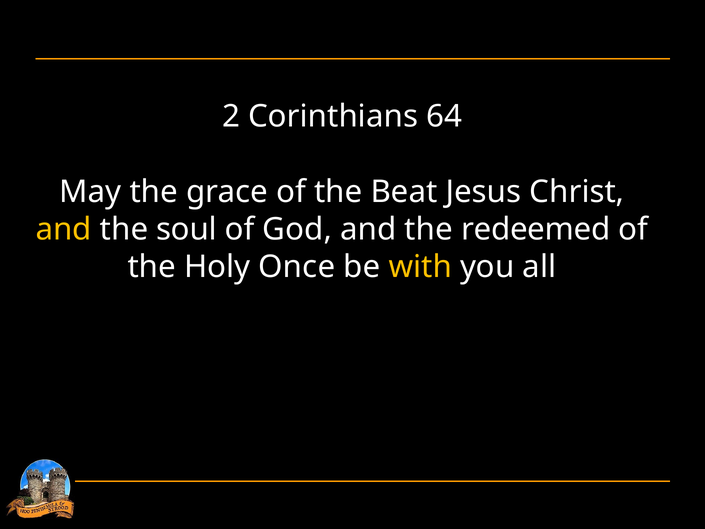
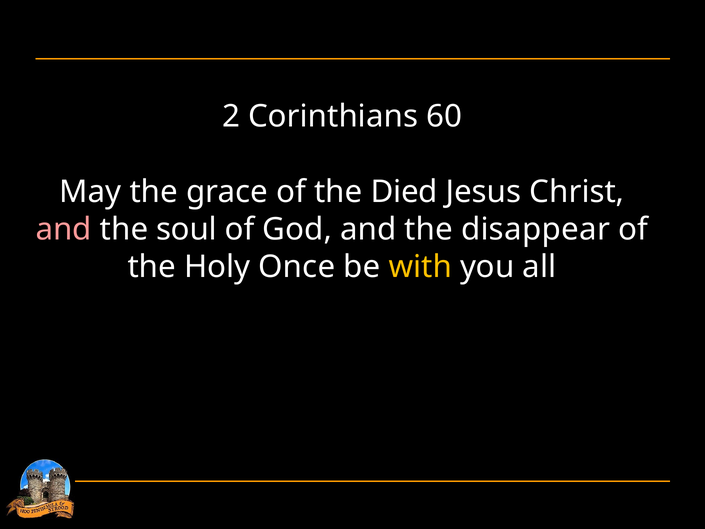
64: 64 -> 60 (444, 116)
Beat: Beat -> Died (404, 192)
and colour: yellow -> pink (64, 229)
redeemed: redeemed -> disappear (536, 229)
